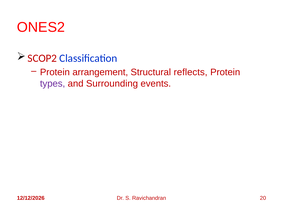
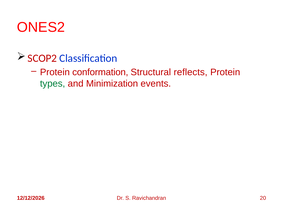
arrangement: arrangement -> conformation (100, 72)
types colour: purple -> green (53, 84)
Surrounding: Surrounding -> Minimization (112, 84)
